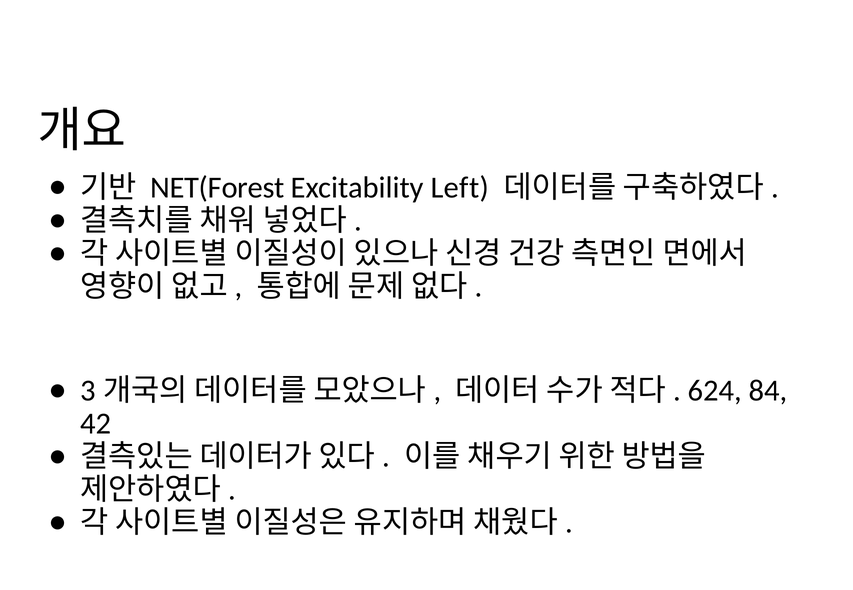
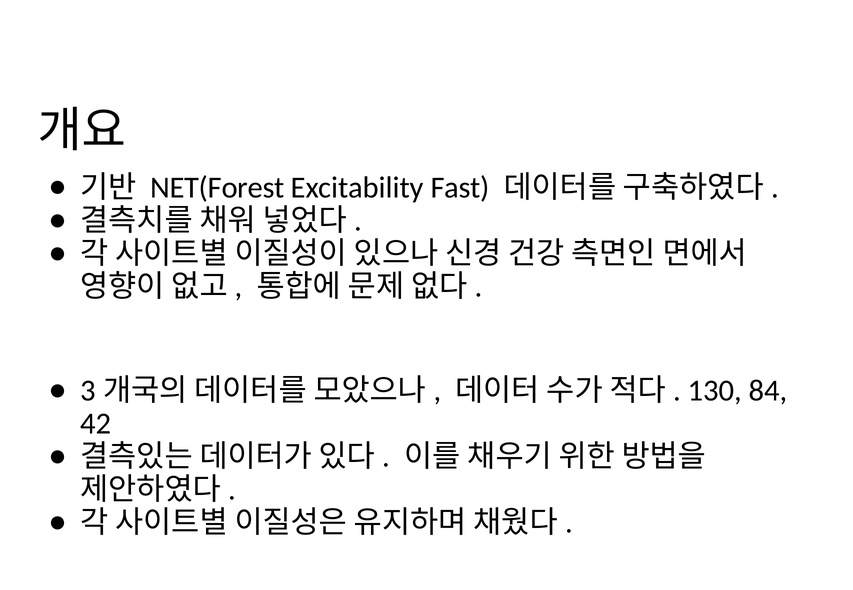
Left: Left -> Fast (460, 188)
624: 624 -> 130 (715, 391)
